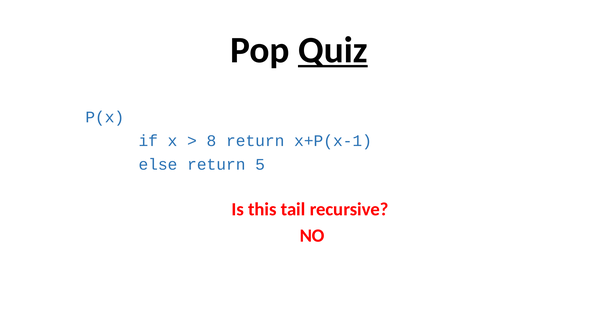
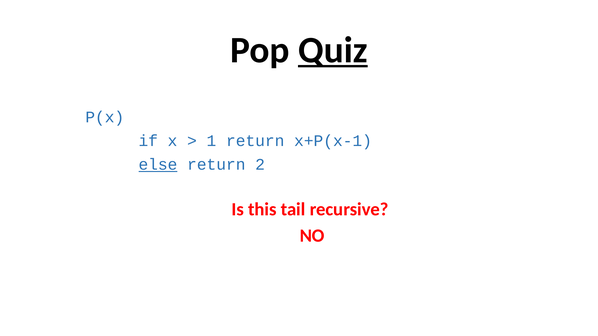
8: 8 -> 1 (211, 141)
else underline: none -> present (158, 165)
5: 5 -> 2 (260, 165)
